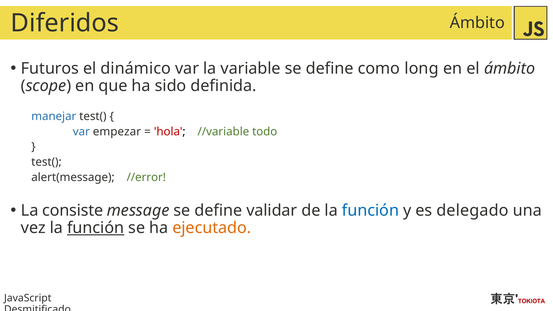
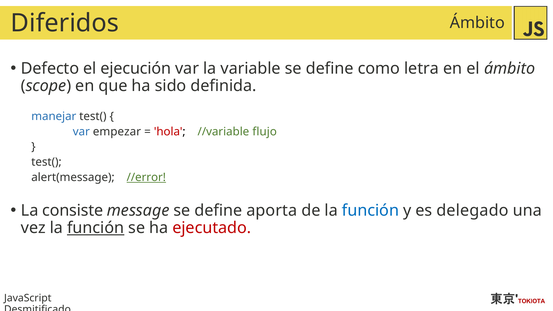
Futuros: Futuros -> Defecto (50, 69)
dinámico: dinámico -> ejecución (136, 69)
long: long -> letra (422, 69)
todo: todo -> flujo (265, 132)
//error underline: none -> present (146, 178)
validar: validar -> aporta (272, 211)
ejecutado colour: orange -> red (212, 228)
